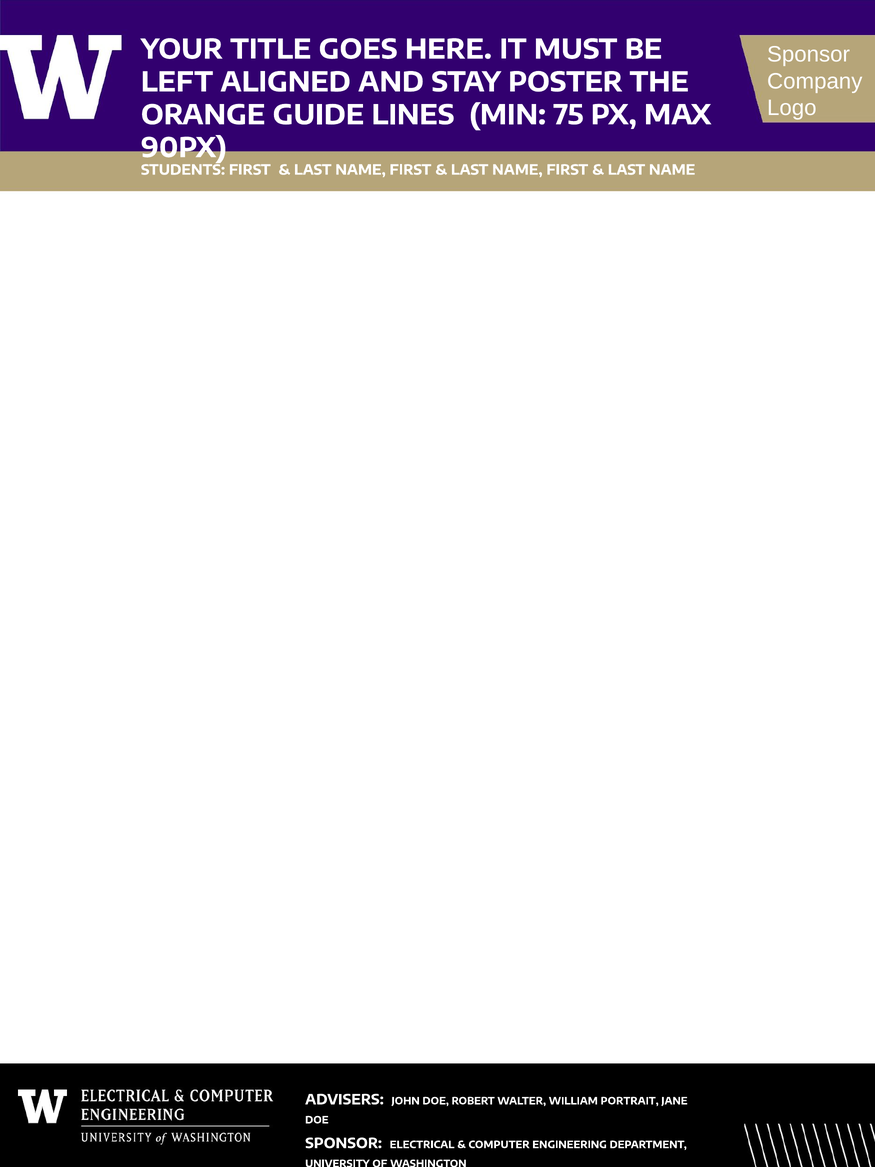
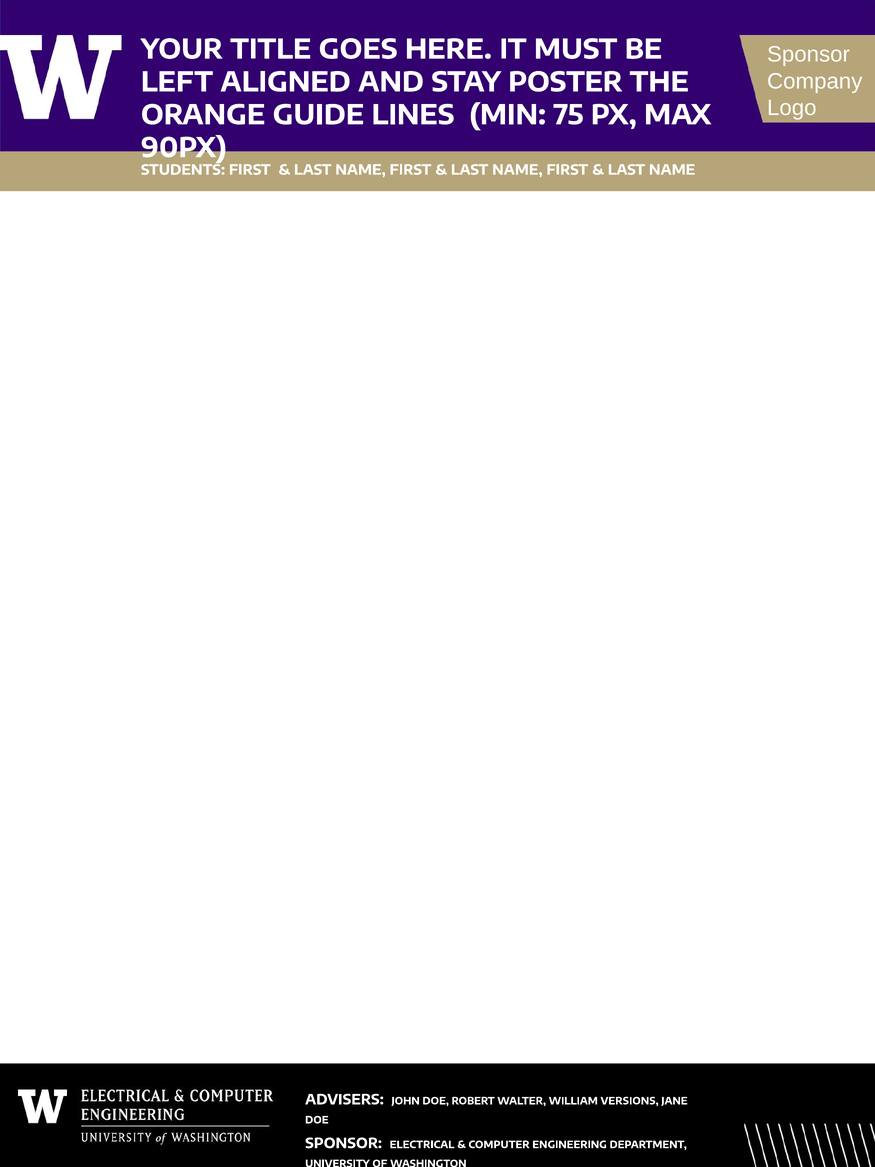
PORTRAIT: PORTRAIT -> VERSIONS (630, 1101)
